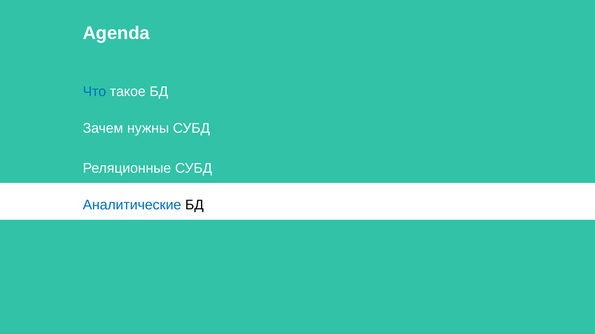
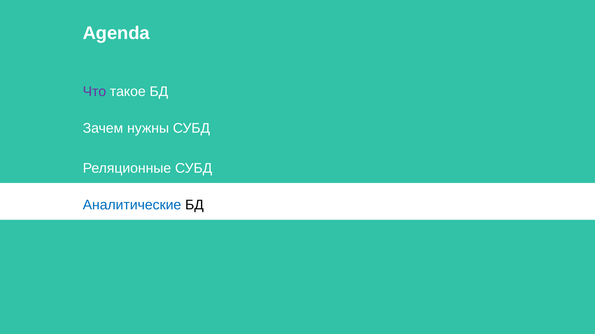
Что colour: blue -> purple (94, 92)
